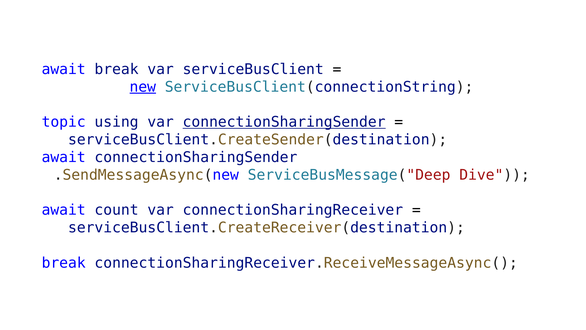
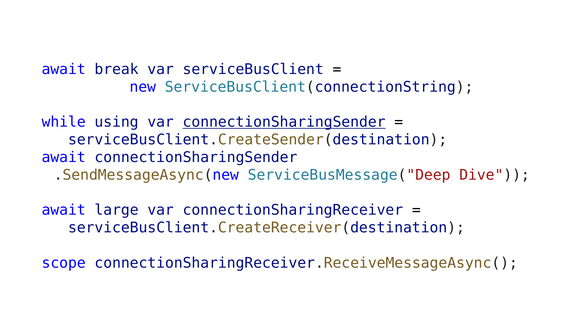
new underline: present -> none (143, 87)
topic: topic -> while (64, 122)
count: count -> large (117, 210)
break: break -> scope (64, 263)
